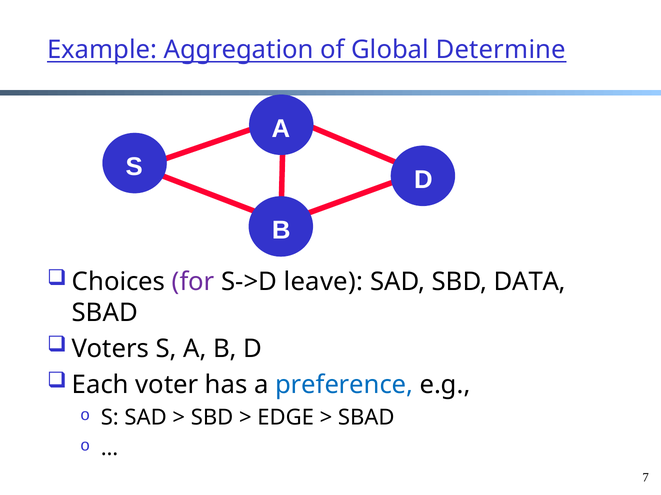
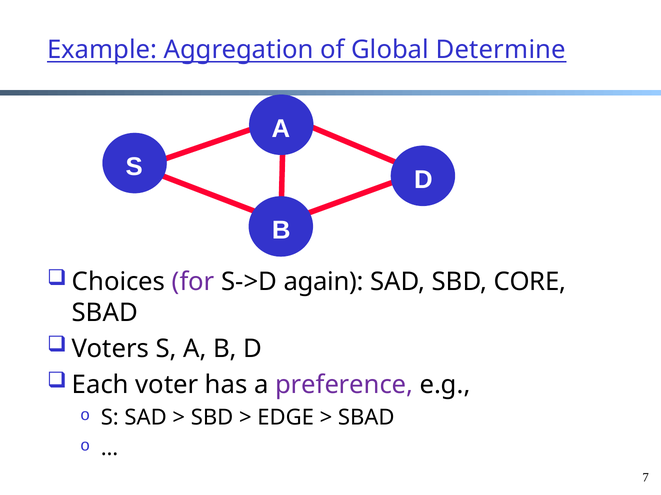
leave: leave -> again (324, 282)
DATA: DATA -> CORE (530, 282)
preference colour: blue -> purple (344, 385)
